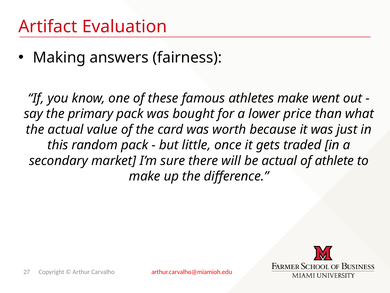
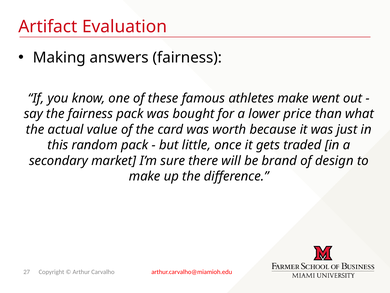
the primary: primary -> fairness (90, 114)
be actual: actual -> brand (279, 160)
athlete: athlete -> design (334, 160)
